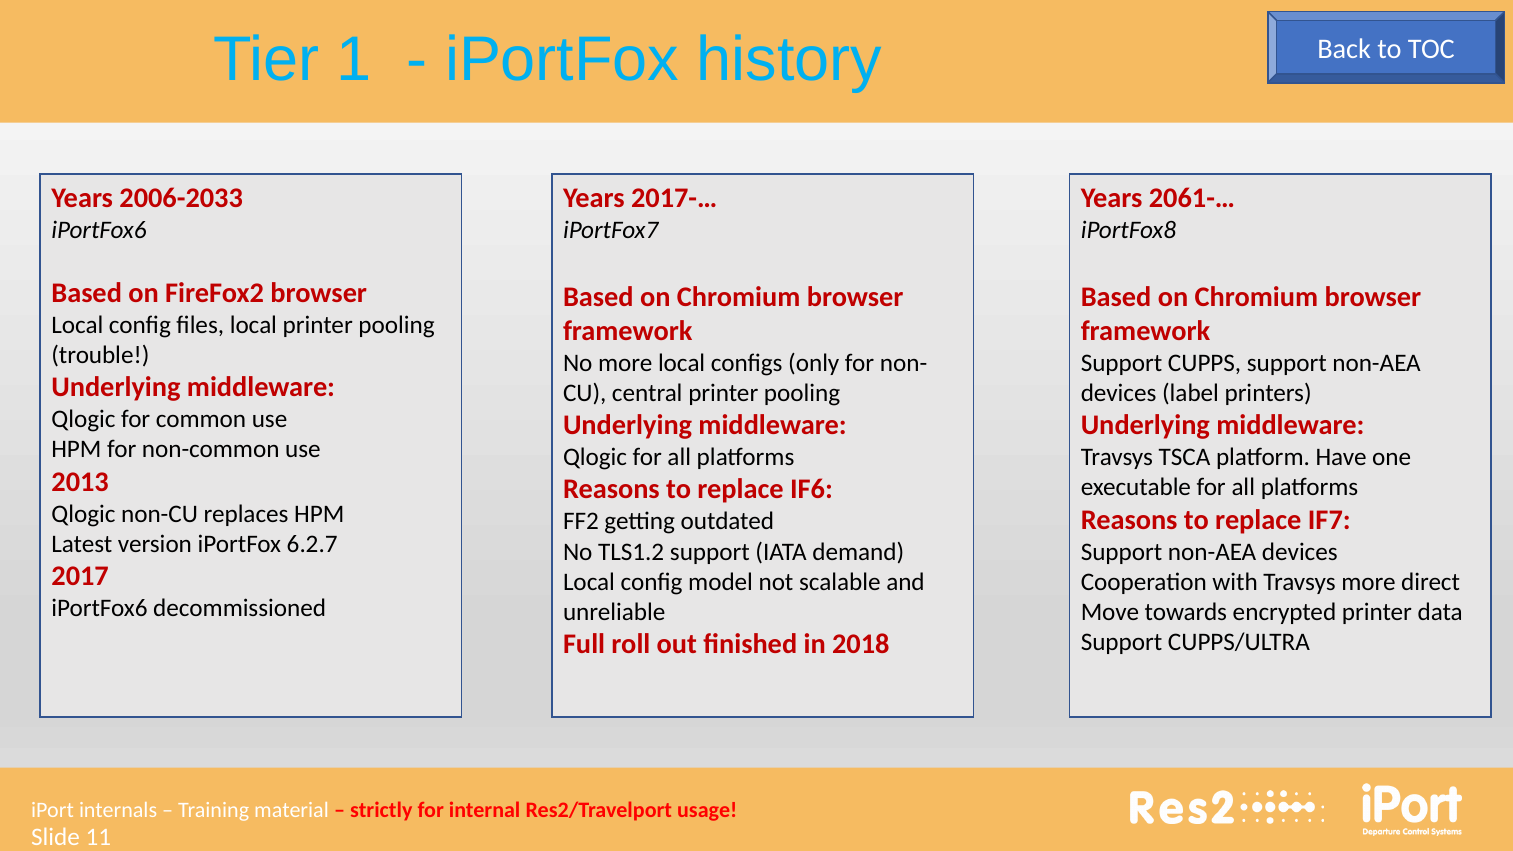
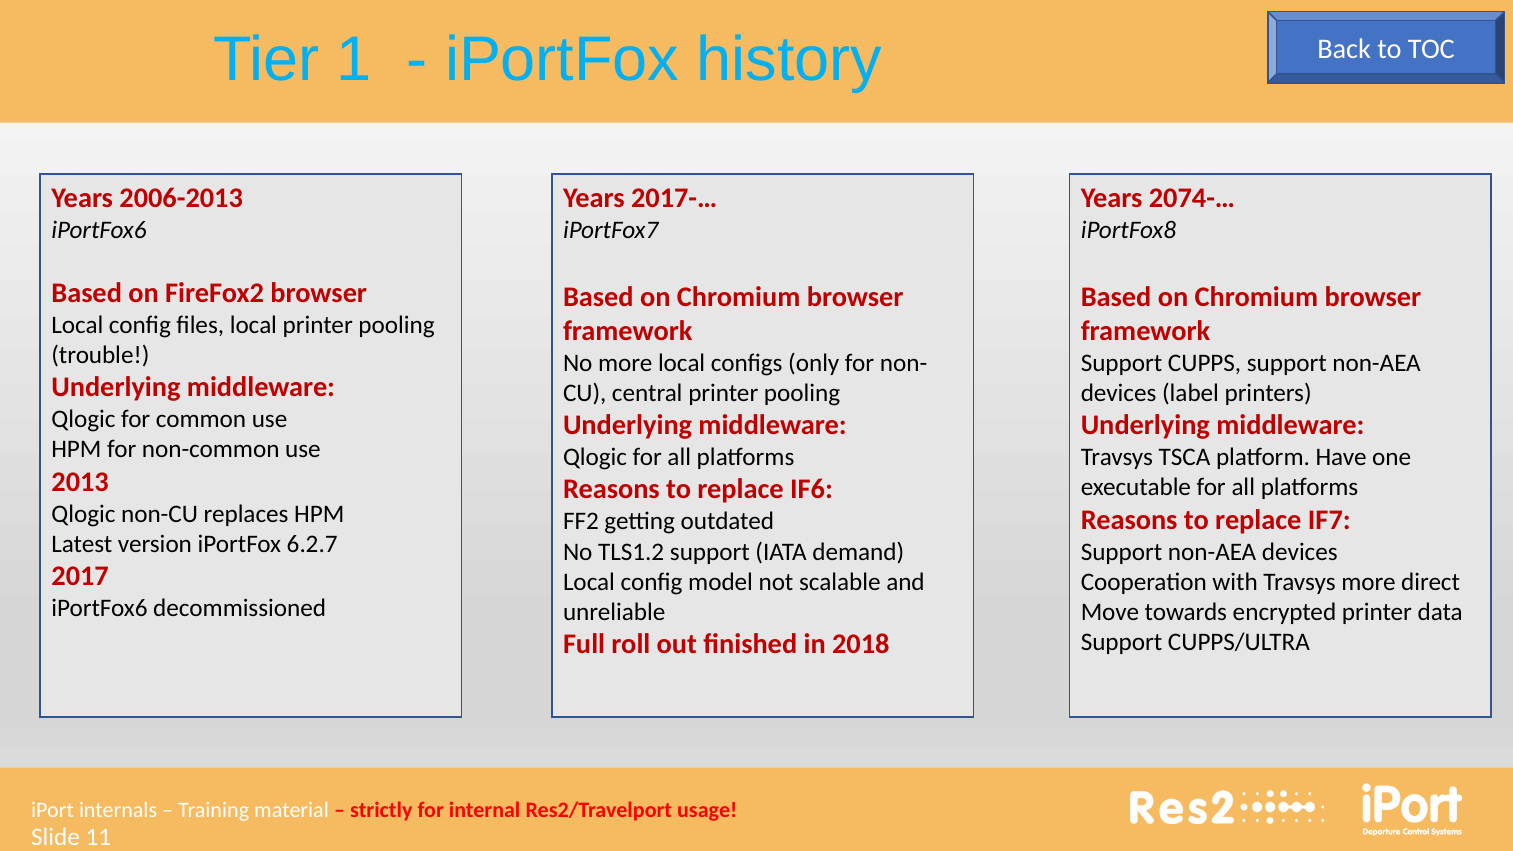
2006-2033: 2006-2033 -> 2006-2013 (181, 198)
2061-…: 2061-… -> 2074-… (1192, 198)
